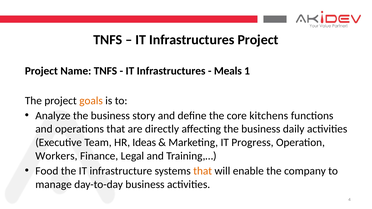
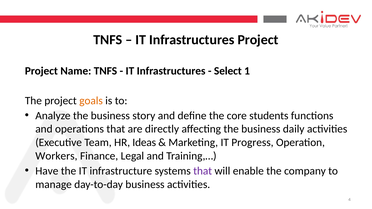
Meals: Meals -> Select (228, 71)
kitchens: kitchens -> students (269, 116)
Food: Food -> Have (47, 171)
that colour: orange -> purple (203, 171)
